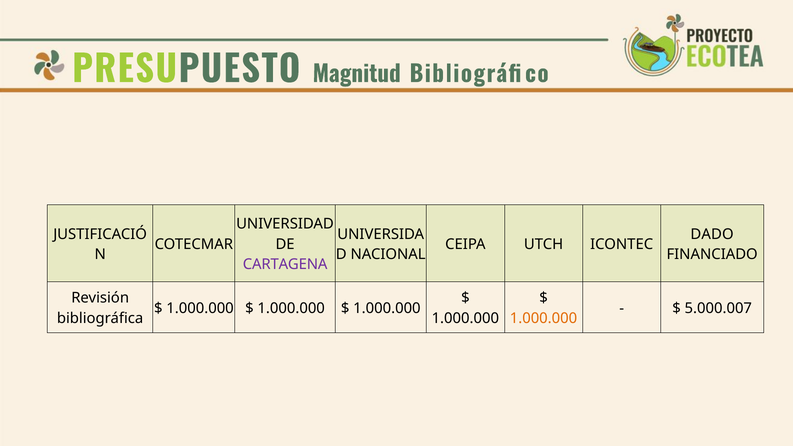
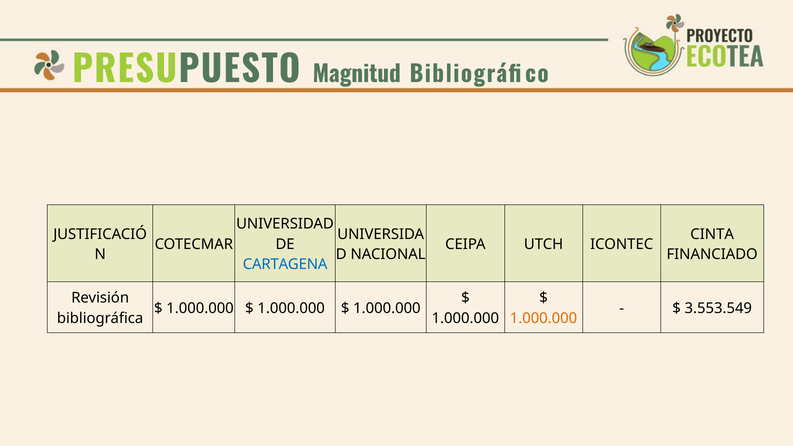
DADO: DADO -> CINTA (712, 234)
CARTAGENA colour: purple -> blue (285, 265)
5.000.007: 5.000.007 -> 3.553.549 (718, 308)
